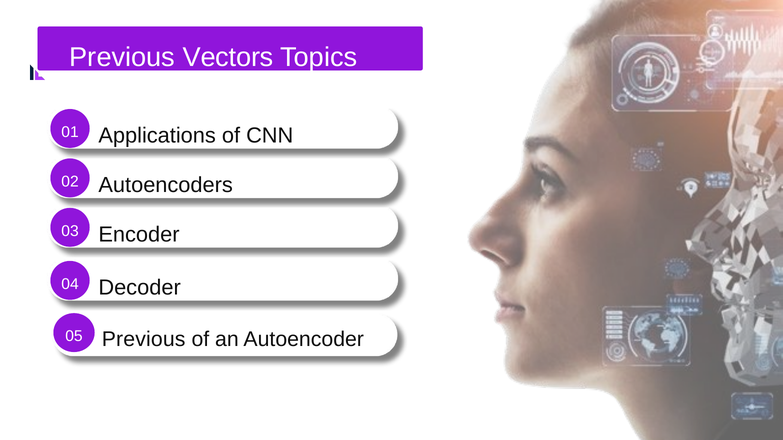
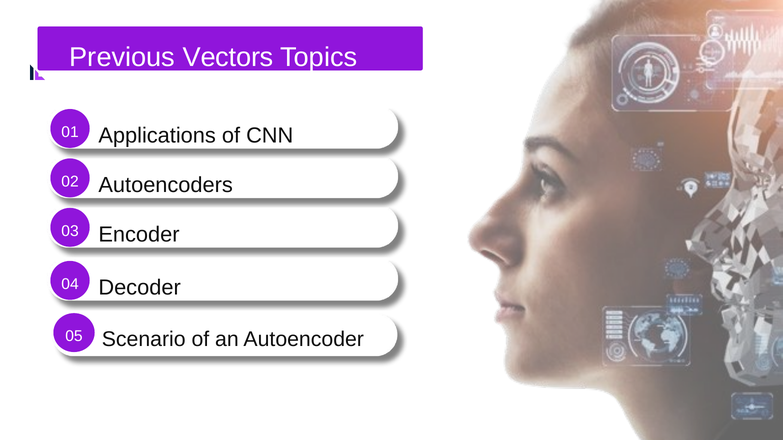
05 Previous: Previous -> Scenario (144, 340)
